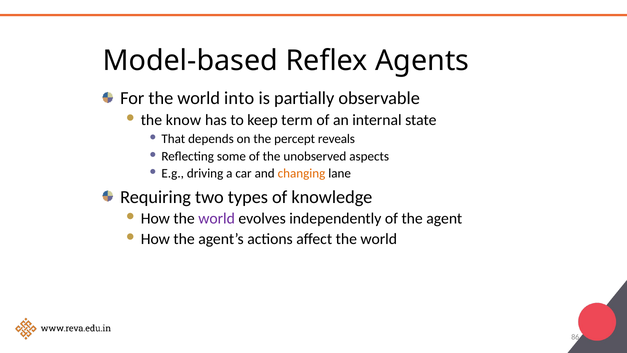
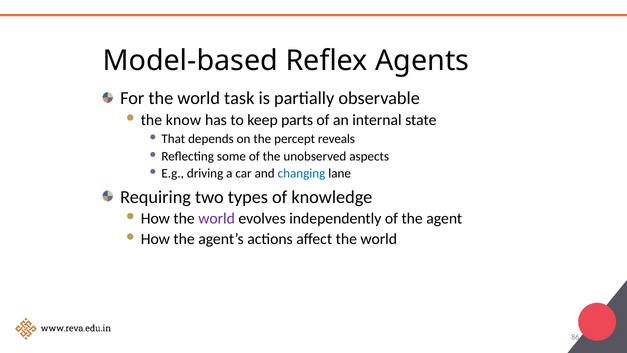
into: into -> task (239, 98)
term: term -> parts (297, 120)
changing colour: orange -> blue (301, 173)
